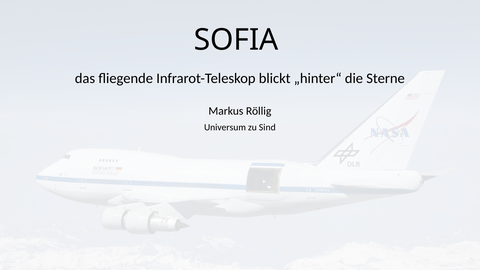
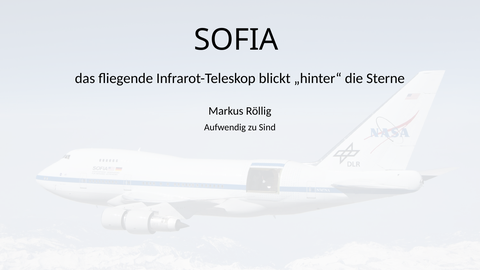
Universum: Universum -> Aufwendig (225, 127)
